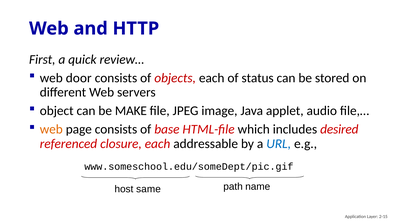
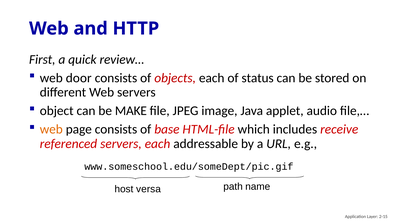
desired: desired -> receive (339, 129)
referenced closure: closure -> servers (121, 144)
URL colour: blue -> black (279, 144)
same: same -> versa (148, 189)
